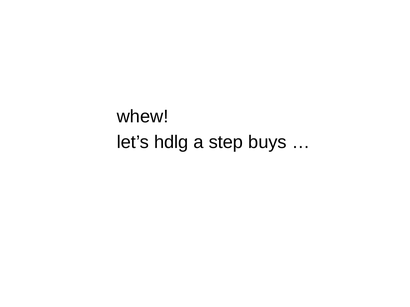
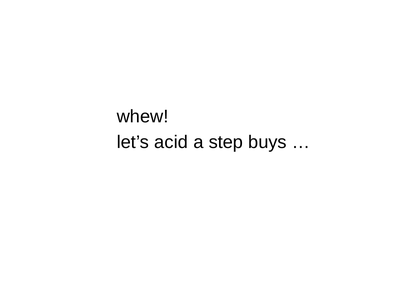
hdlg: hdlg -> acid (171, 142)
